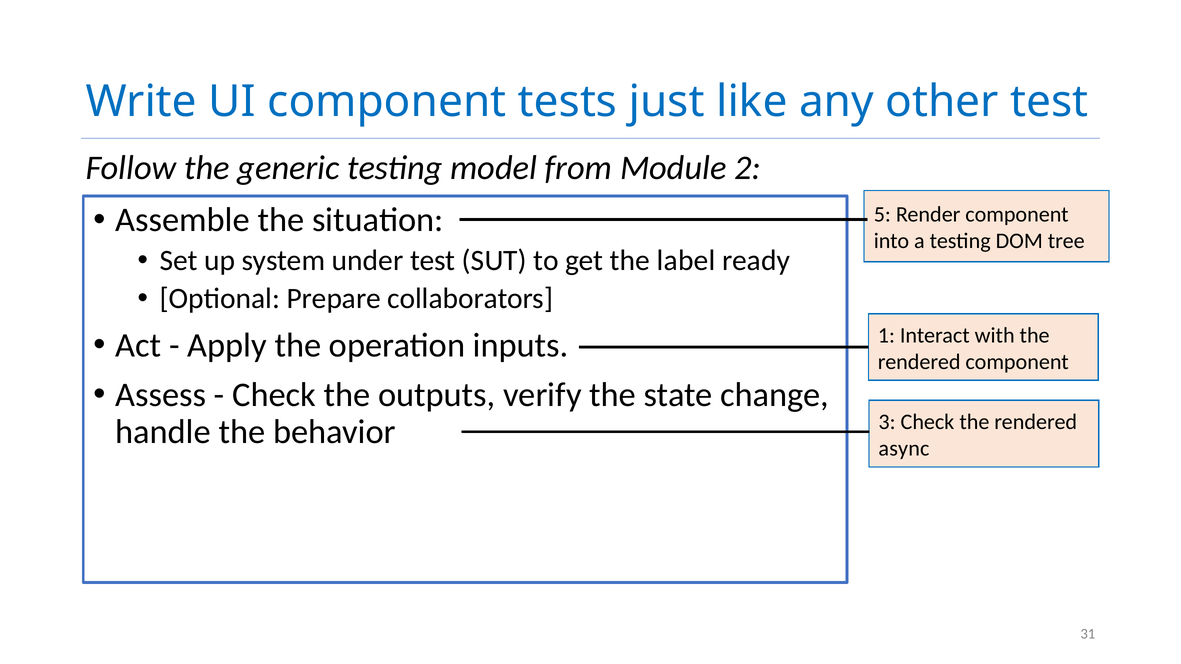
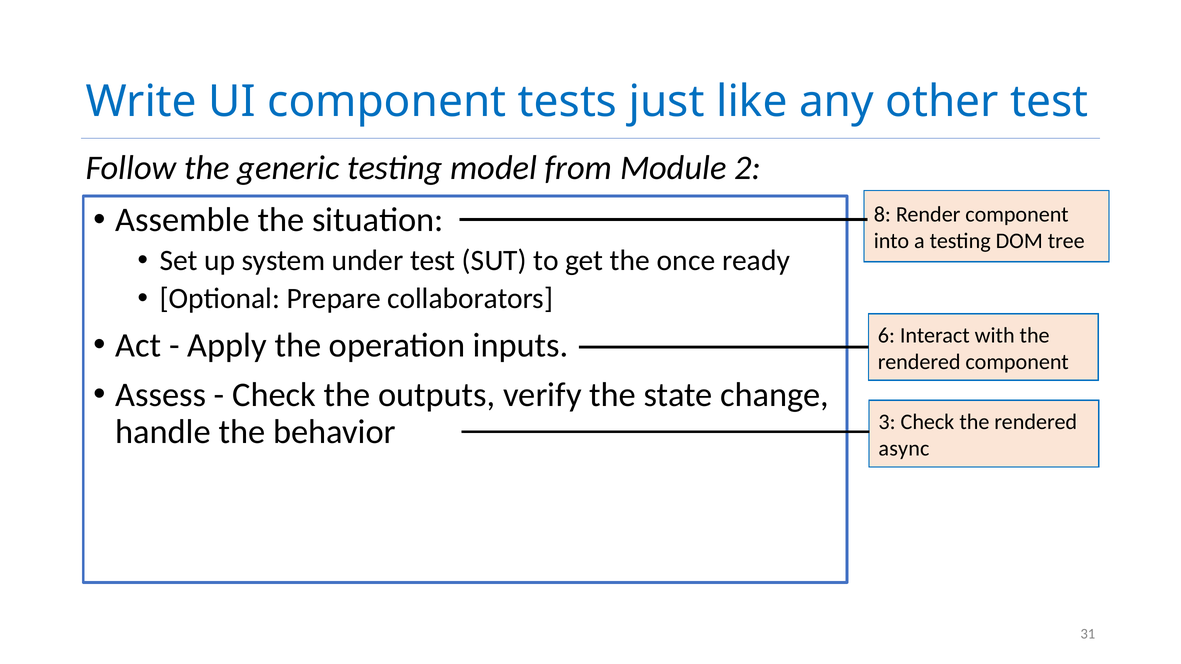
5: 5 -> 8 (882, 215)
label: label -> once (686, 261)
1: 1 -> 6 (886, 335)
